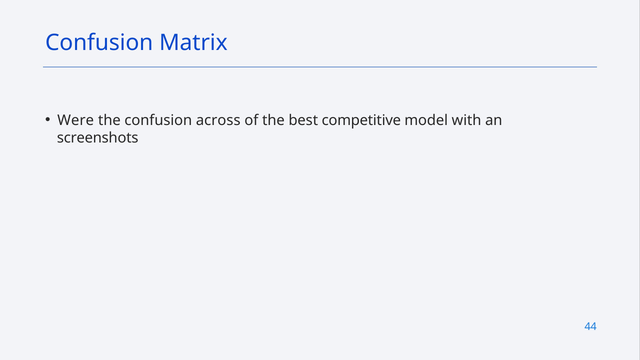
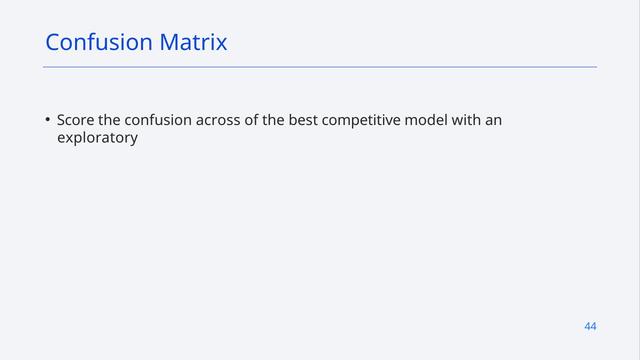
Were: Were -> Score (76, 120)
screenshots: screenshots -> exploratory (98, 138)
